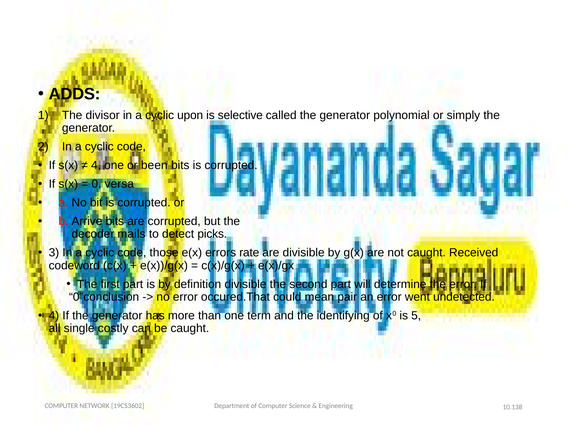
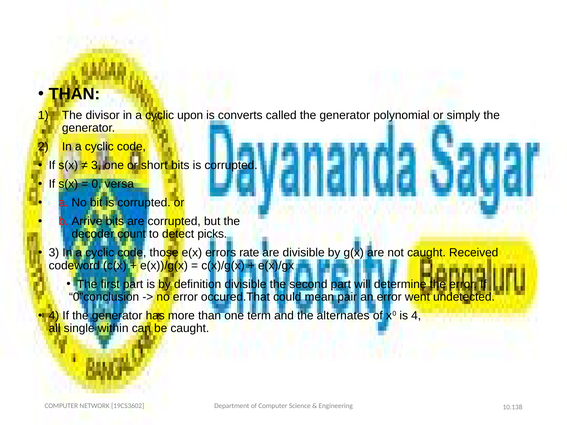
ADDS: ADDS -> THAN (74, 94)
selective: selective -> converts (240, 115)
4: 4 -> 3 (96, 165)
been: been -> short (154, 165)
mails: mails -> count (132, 234)
identifying: identifying -> alternates (343, 316)
is 5: 5 -> 4 (416, 316)
costly: costly -> within (113, 329)
